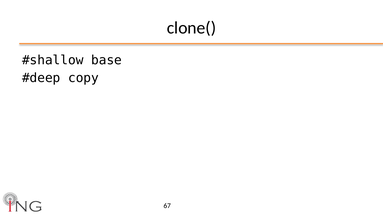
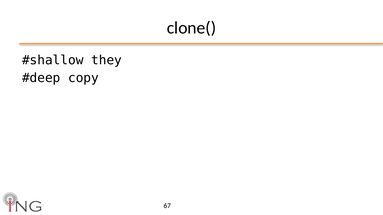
base: base -> they (107, 60)
